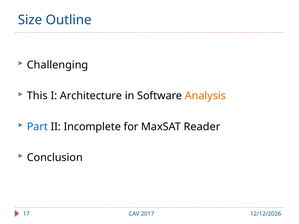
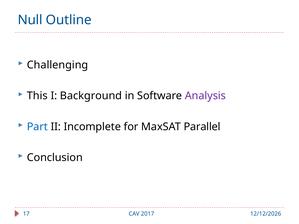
Size: Size -> Null (30, 20)
Architecture: Architecture -> Background (91, 96)
Analysis colour: orange -> purple (205, 96)
Reader: Reader -> Parallel (202, 127)
